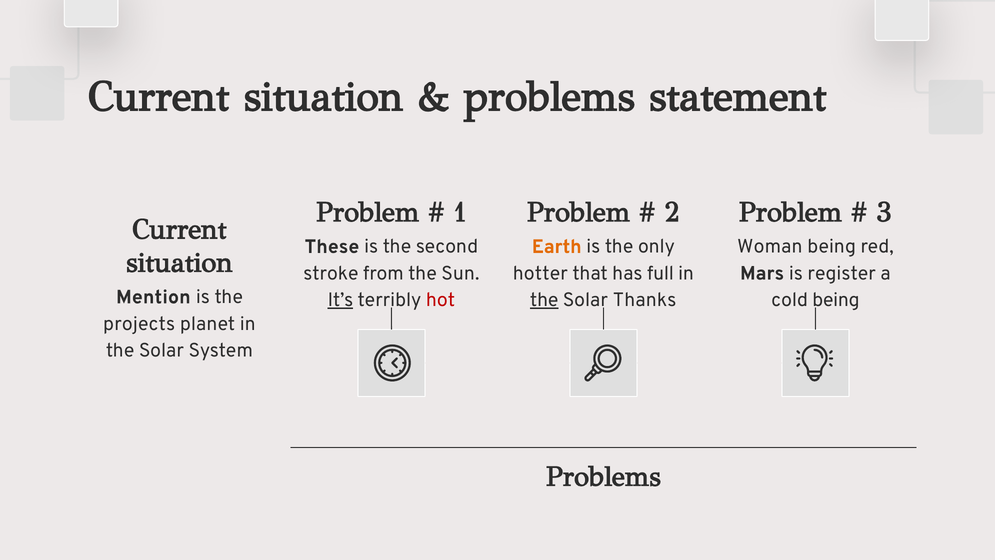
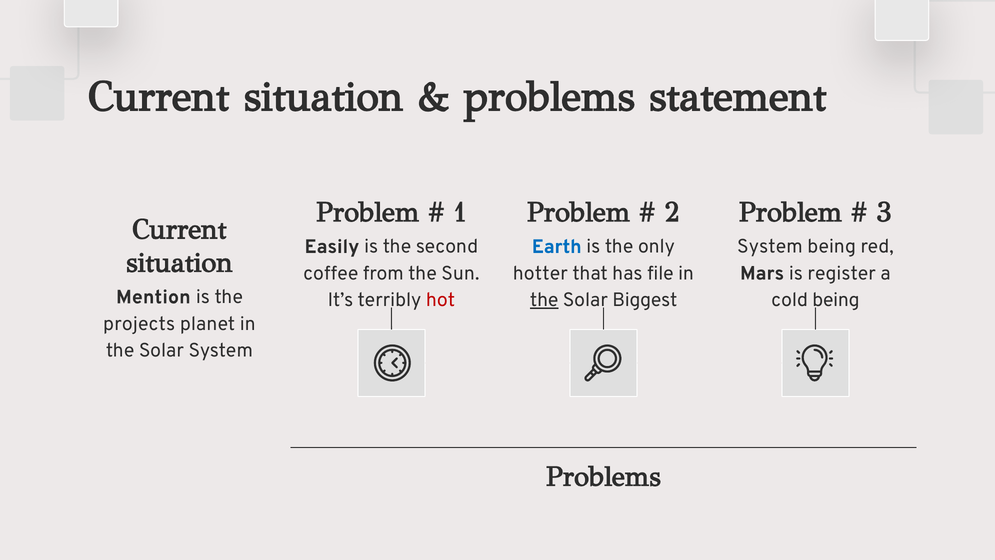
These: These -> Easily (332, 246)
Earth colour: orange -> blue (557, 246)
Woman: Woman -> System (770, 246)
stroke: stroke -> coffee (331, 273)
full: full -> file (660, 273)
It’s underline: present -> none (340, 300)
Thanks: Thanks -> Biggest (645, 300)
